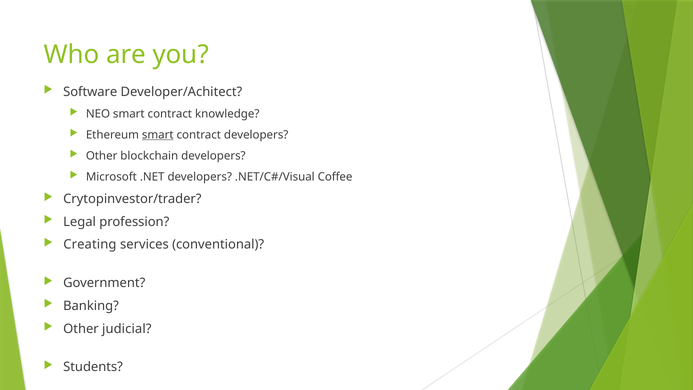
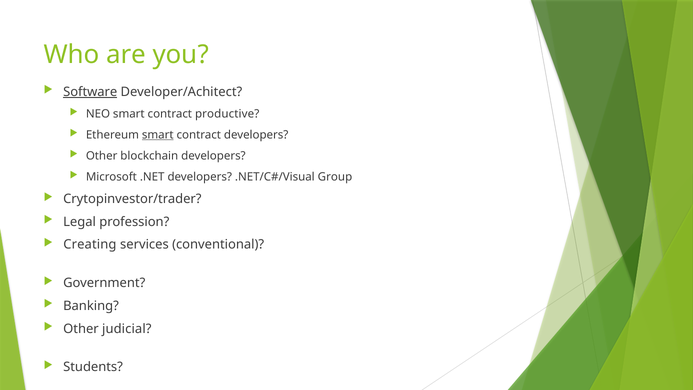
Software underline: none -> present (90, 92)
knowledge: knowledge -> productive (227, 114)
Coffee: Coffee -> Group (335, 177)
